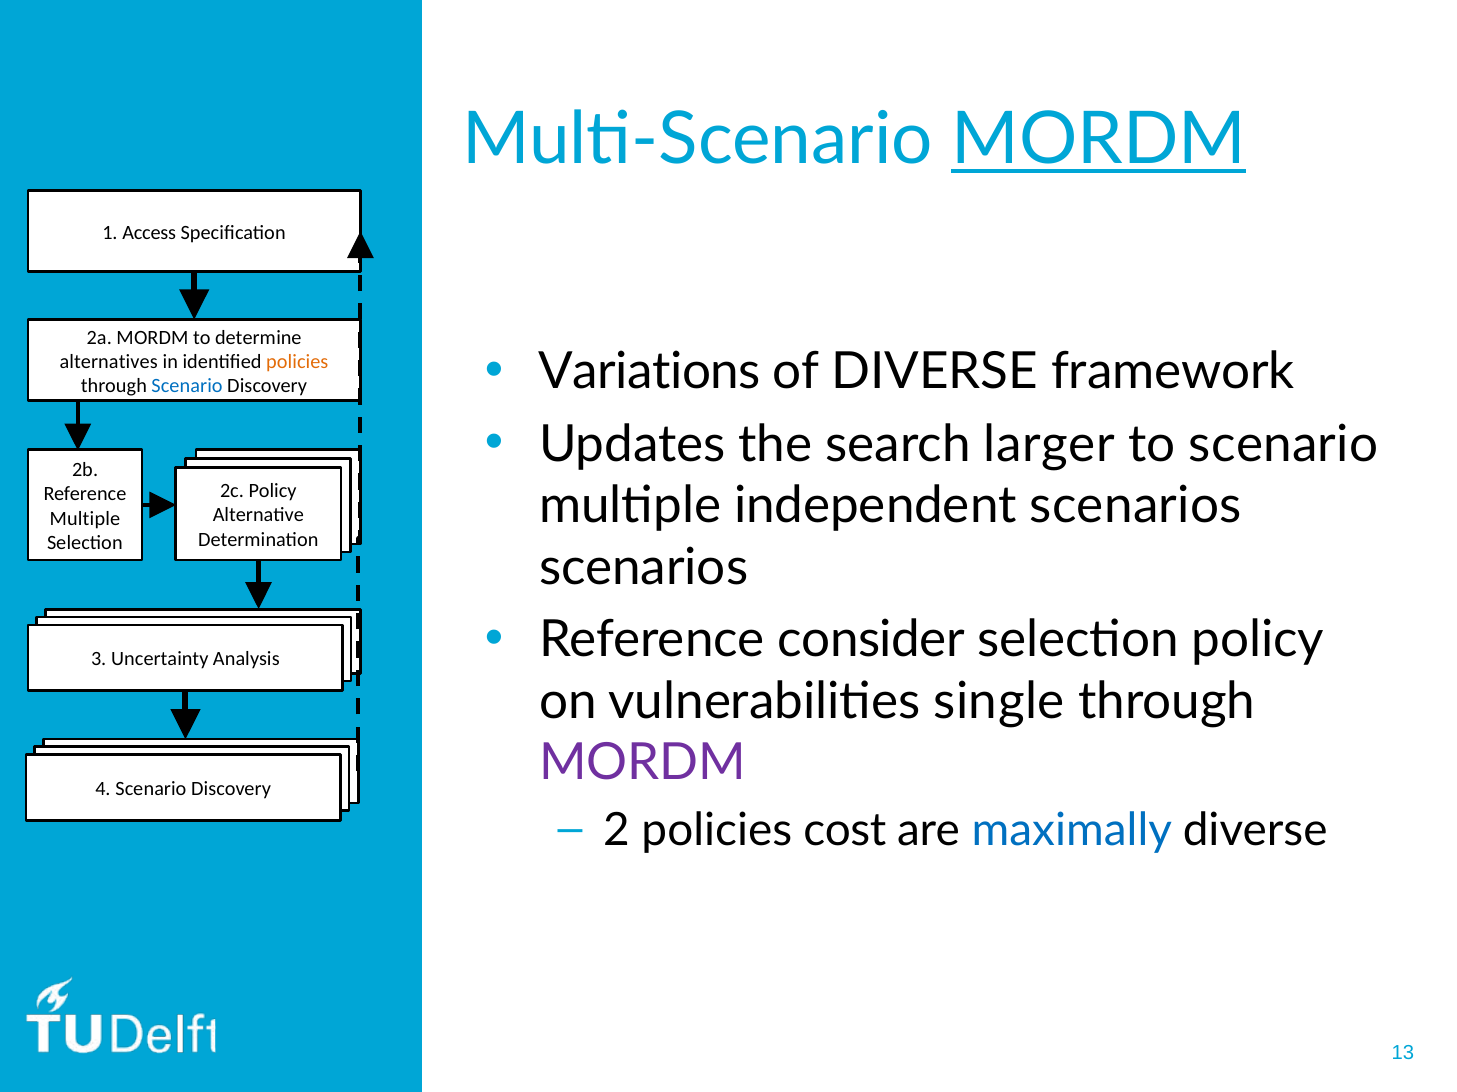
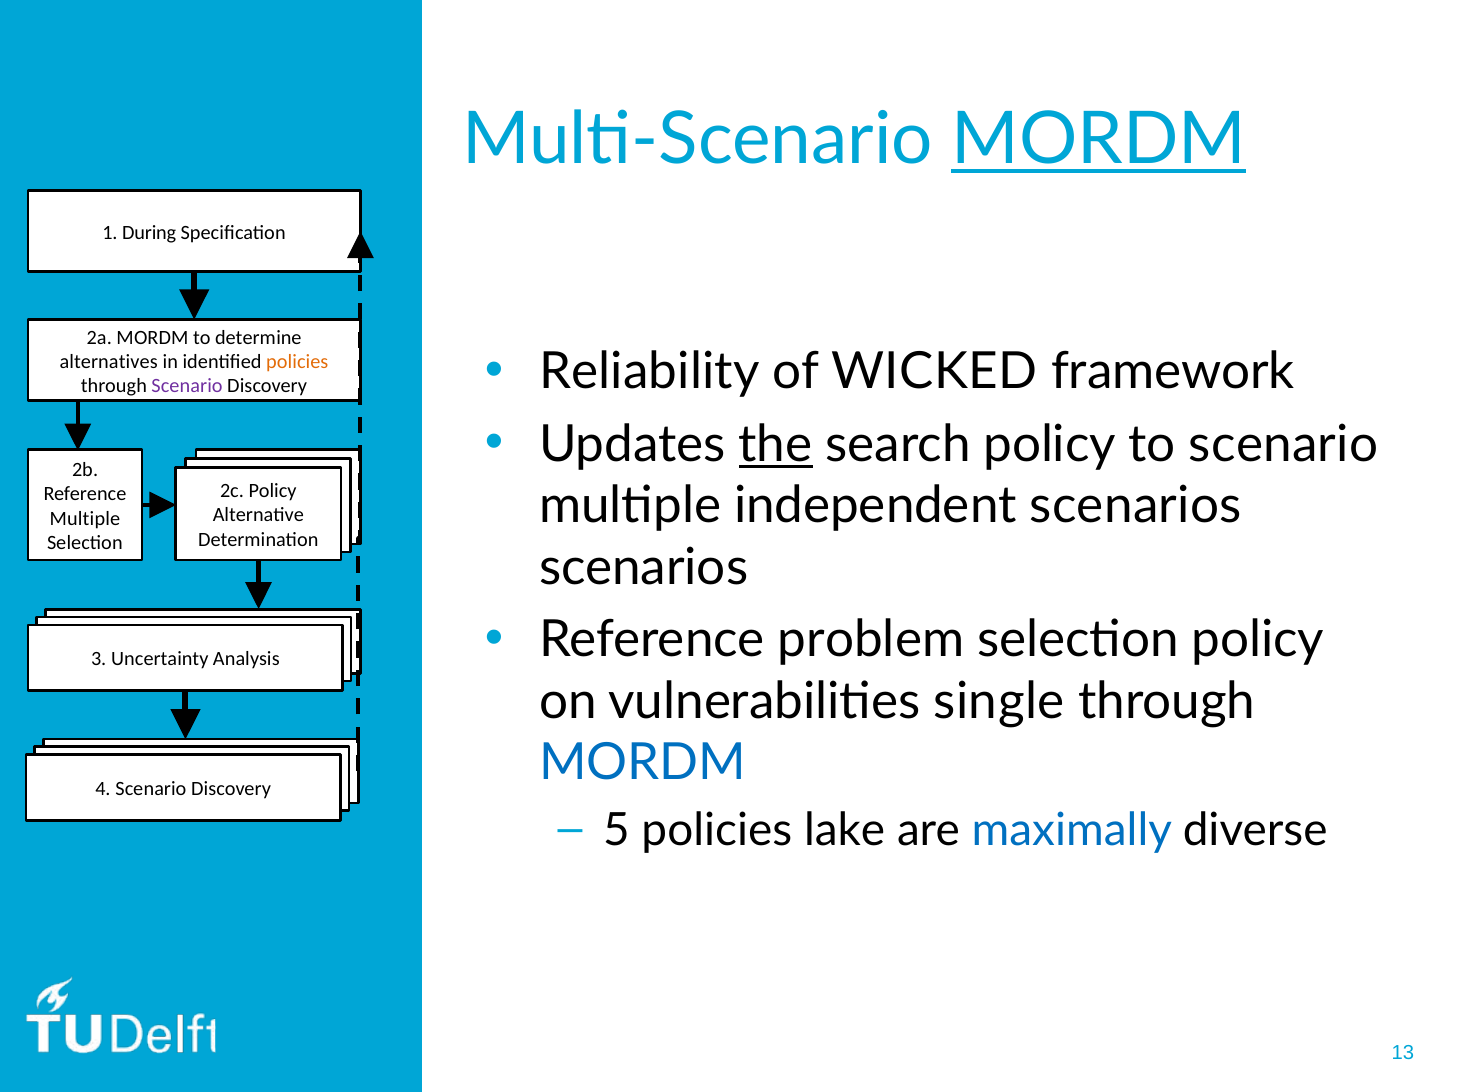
Access: Access -> During (149, 233)
Variations: Variations -> Reliability (650, 372)
of DIVERSE: DIVERSE -> WICKED (935, 372)
Scenario colour: blue -> purple (187, 386)
the underline: none -> present (776, 445)
search larger: larger -> policy (1050, 445)
consider: consider -> problem (871, 640)
MORDM colour: purple -> blue (643, 763)
2: 2 -> 5 (617, 831)
cost: cost -> lake (845, 831)
